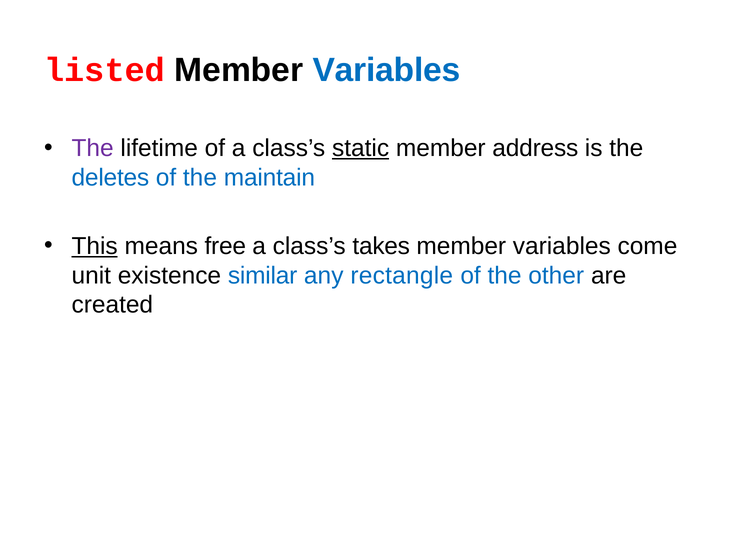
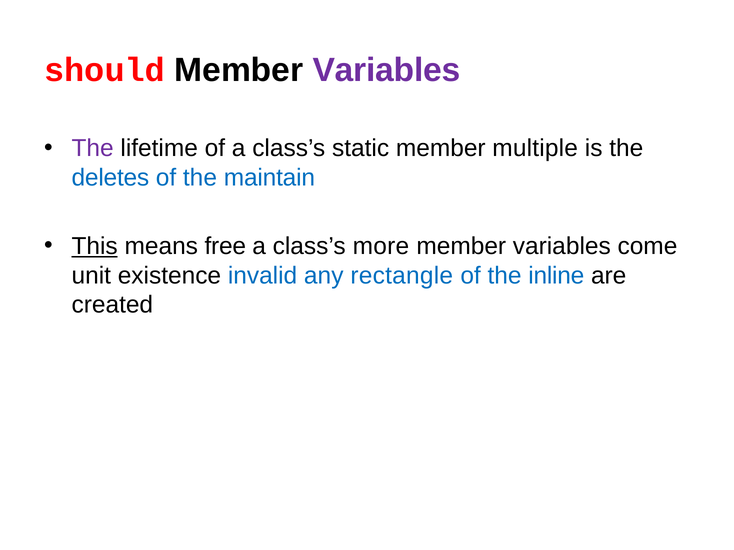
listed: listed -> should (105, 70)
Variables colour: blue -> purple (387, 70)
static underline: present -> none (361, 149)
address: address -> multiple (535, 149)
takes: takes -> more (381, 246)
similar: similar -> invalid (263, 276)
other: other -> inline (556, 276)
